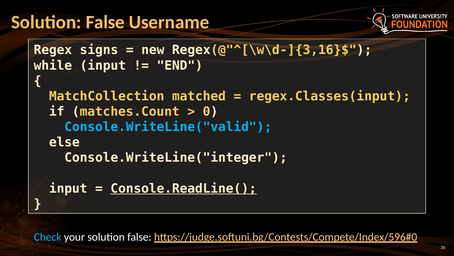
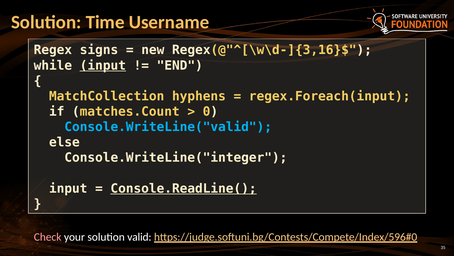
False: False -> Time (105, 22)
input underline: none -> present (103, 65)
matched: matched -> hyphens (199, 96)
regex.Classes(input: regex.Classes(input -> regex.Foreach(input (330, 96)
Check colour: light blue -> pink (48, 237)
your solution false: false -> valid (139, 237)
